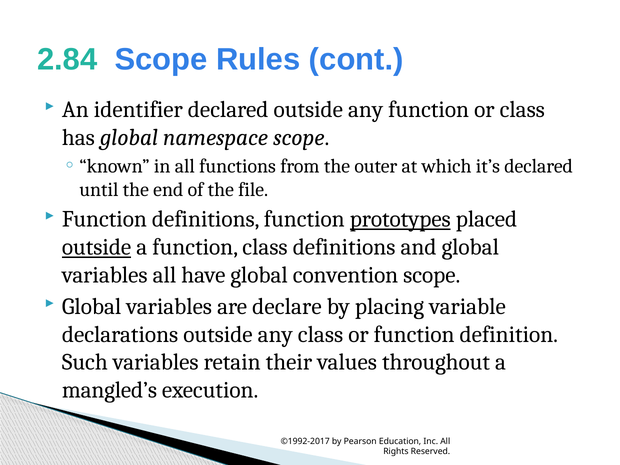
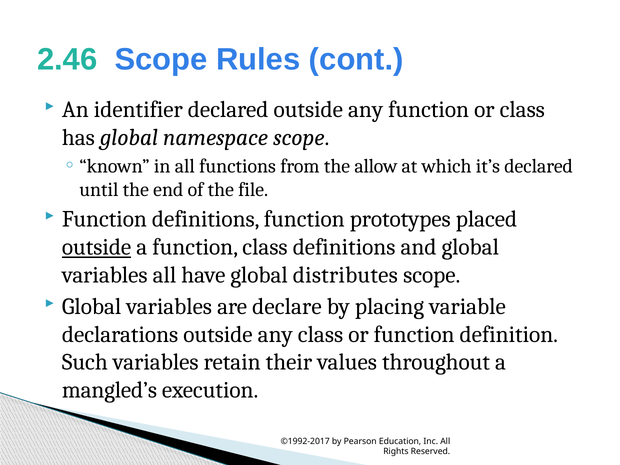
2.84: 2.84 -> 2.46 (67, 60)
outer: outer -> allow (376, 166)
prototypes underline: present -> none (400, 219)
convention: convention -> distributes (345, 275)
